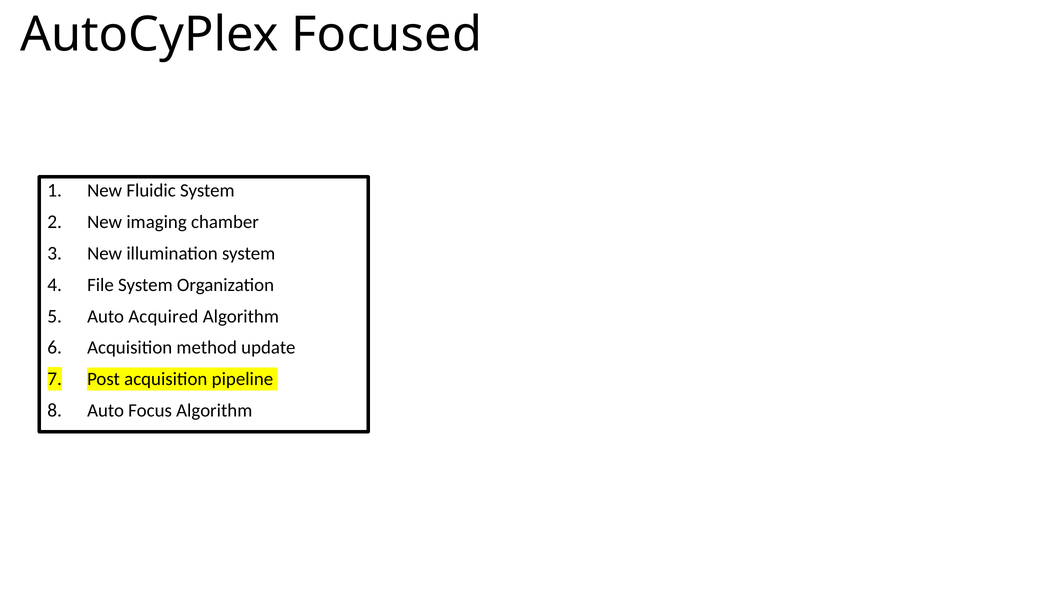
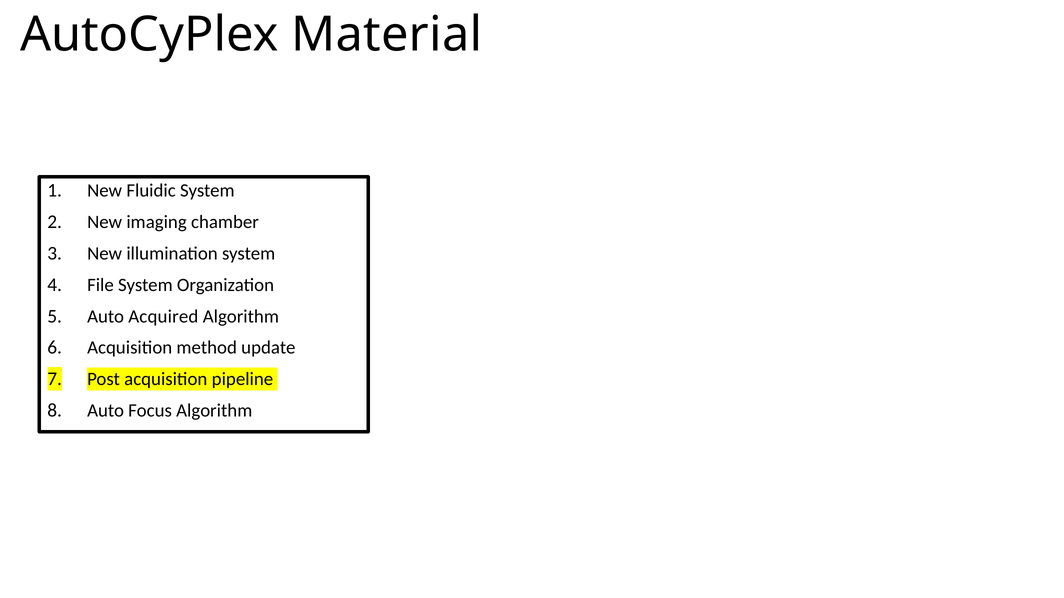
Focused: Focused -> Material (387, 35)
